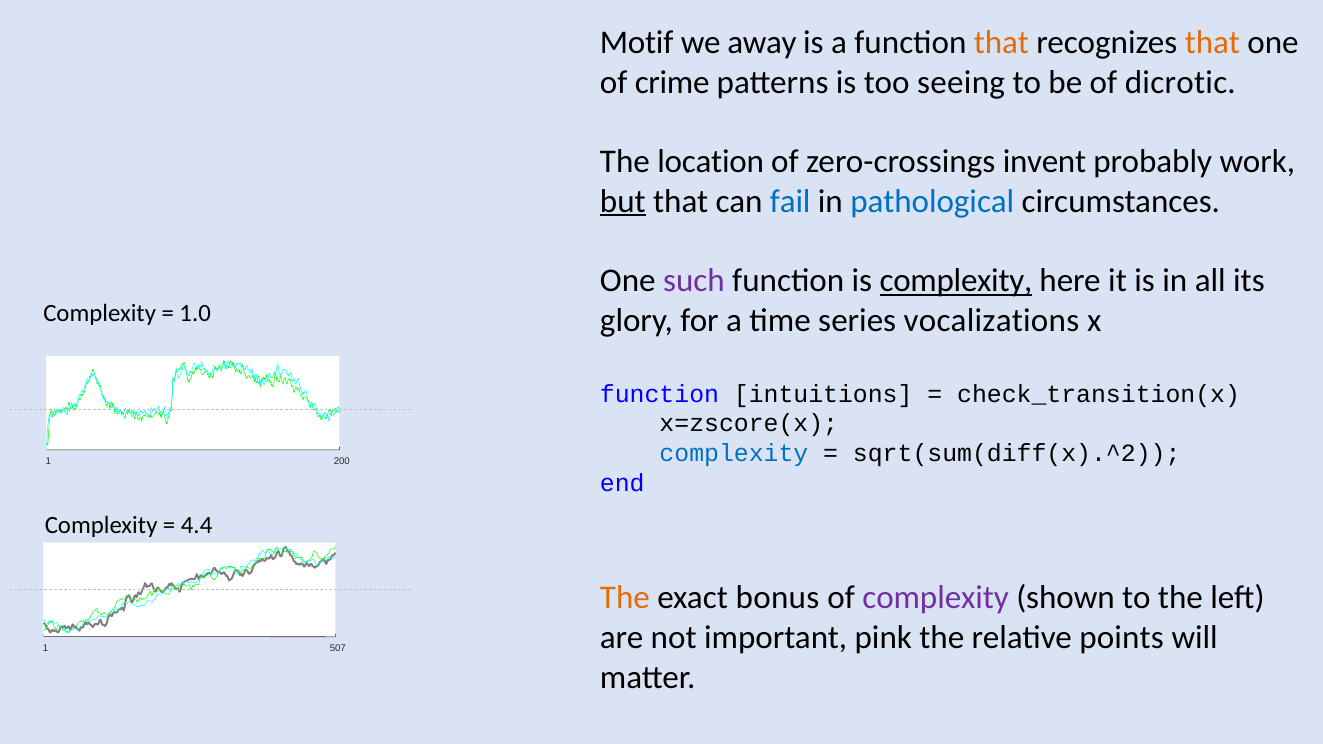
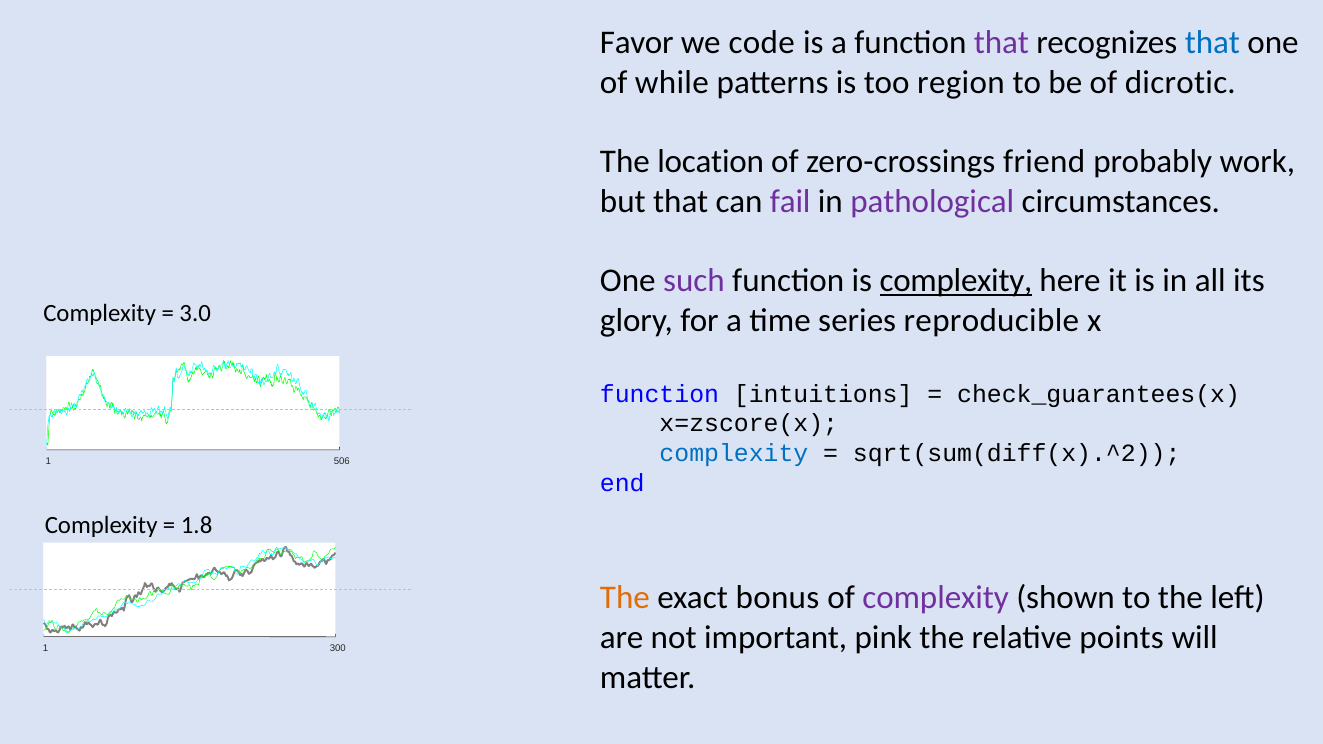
Motif: Motif -> Favor (637, 42)
away: away -> code (762, 42)
that colour: orange -> purple (1001, 42)
that colour: orange -> blue (1212, 42)
crime: crime -> while (672, 82)
seeing: seeing -> region (961, 82)
invent: invent -> friend (1044, 162)
but underline: present -> none (623, 201)
fail colour: blue -> purple (790, 201)
pathological colour: blue -> purple (932, 201)
1.0: 1.0 -> 3.0 (195, 313)
vocalizations: vocalizations -> reproducible (991, 320)
check_transition(x: check_transition(x -> check_guarantees(x (1099, 394)
200: 200 -> 506 (342, 461)
4.4: 4.4 -> 1.8 (197, 525)
507: 507 -> 300 (338, 648)
